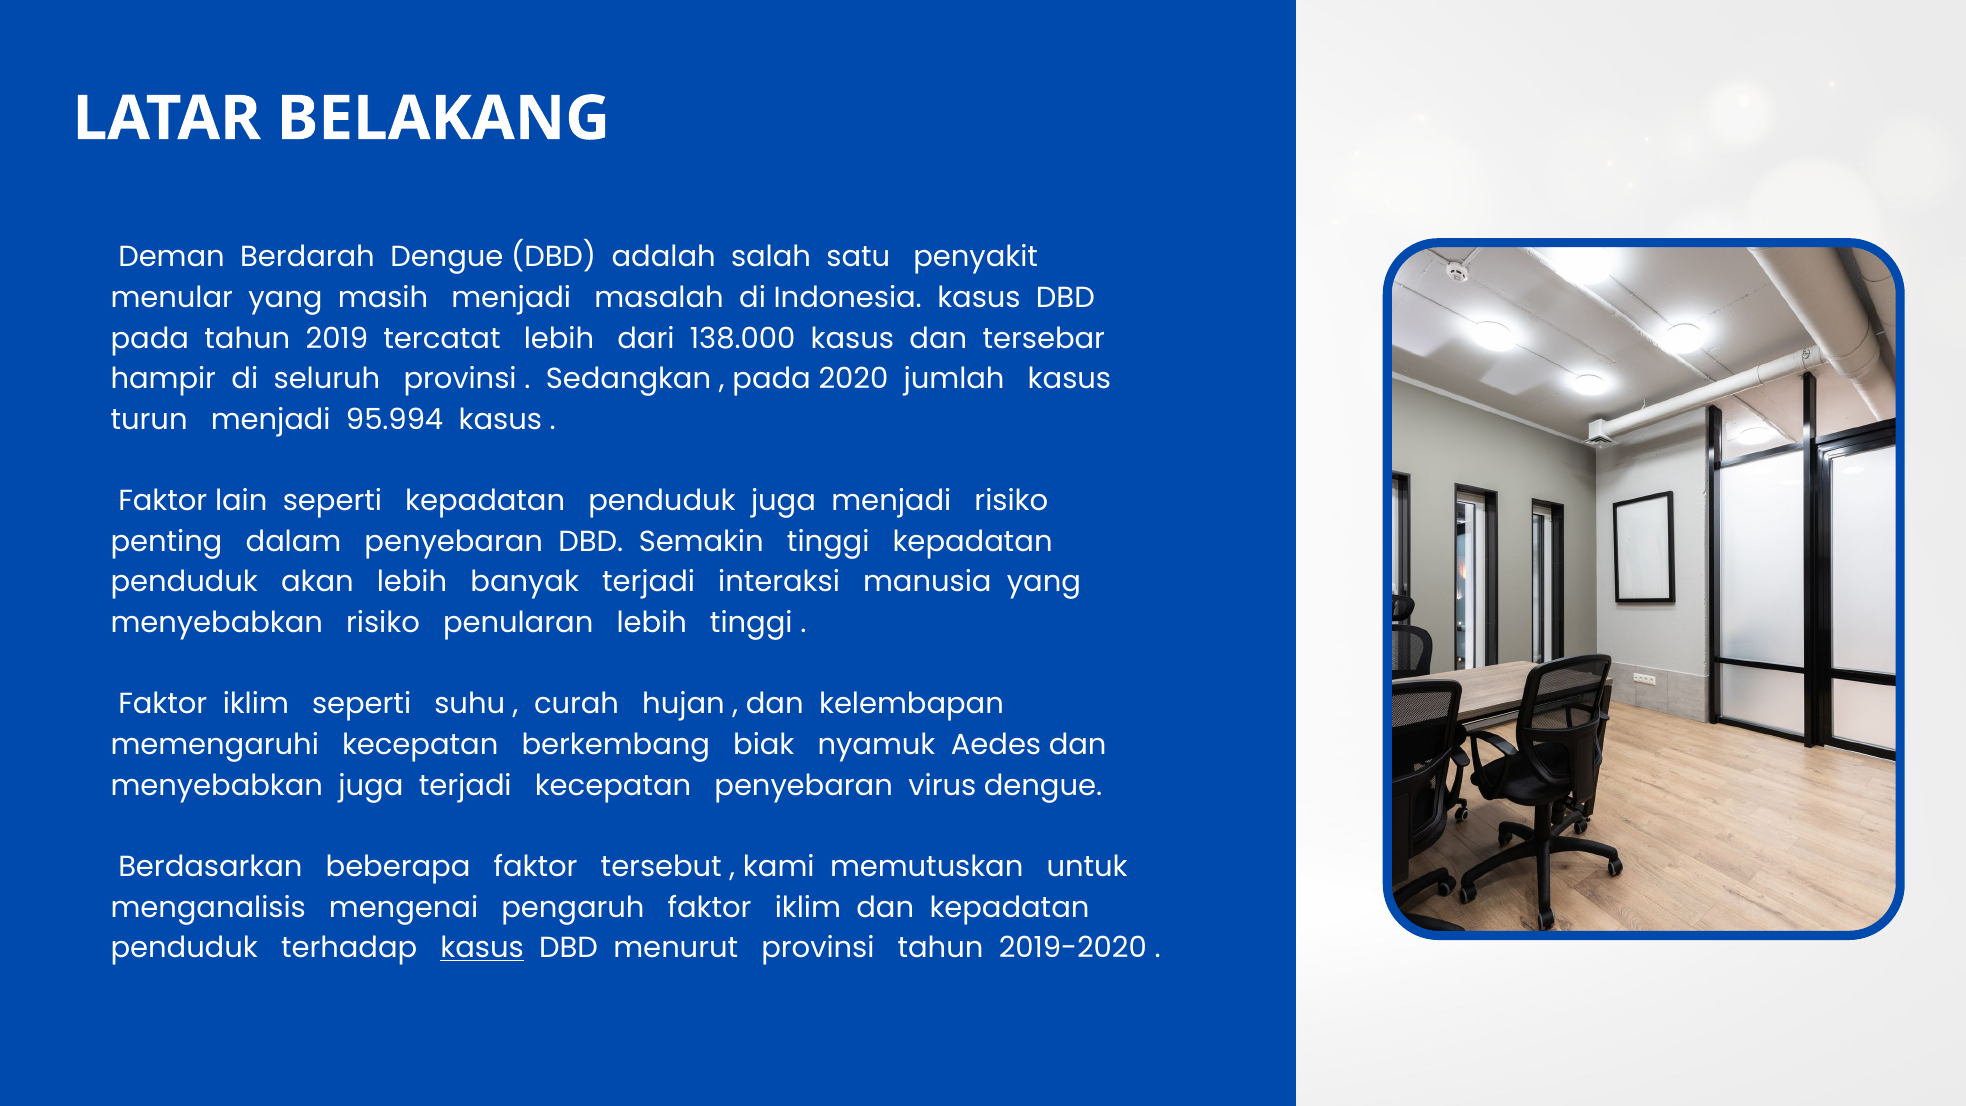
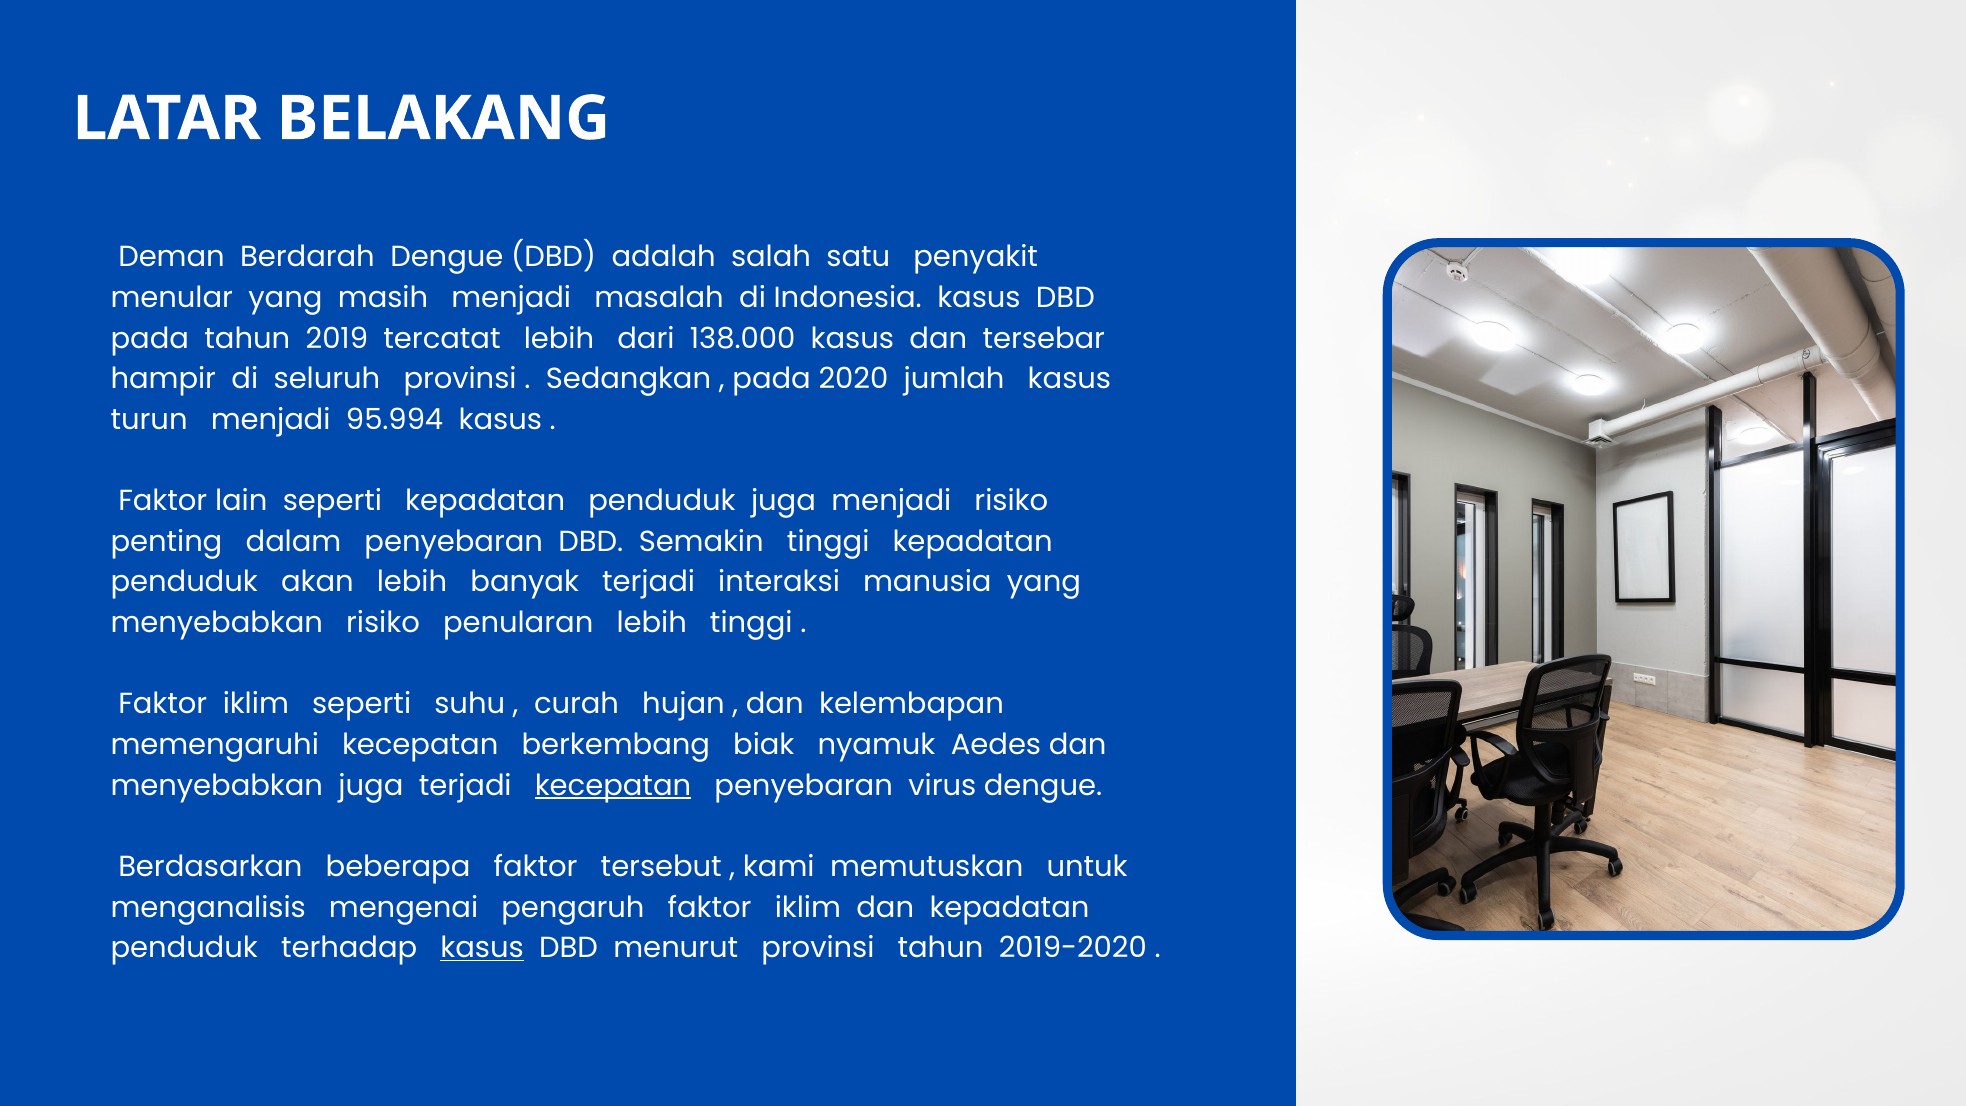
kecepatan underline: none -> present (613, 785)
